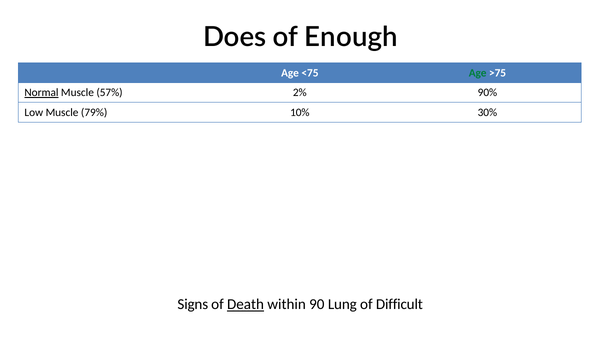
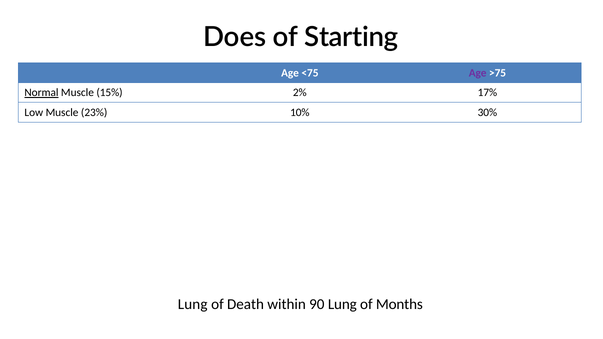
Enough: Enough -> Starting (351, 37)
Age colour: green -> purple (478, 73)
57%: 57% -> 15% (110, 93)
90%: 90% -> 17% (487, 93)
79%: 79% -> 23% (94, 113)
Signs: Signs -> Lung (193, 305)
Death underline: present -> none (246, 305)
Difficult: Difficult -> Months (399, 305)
